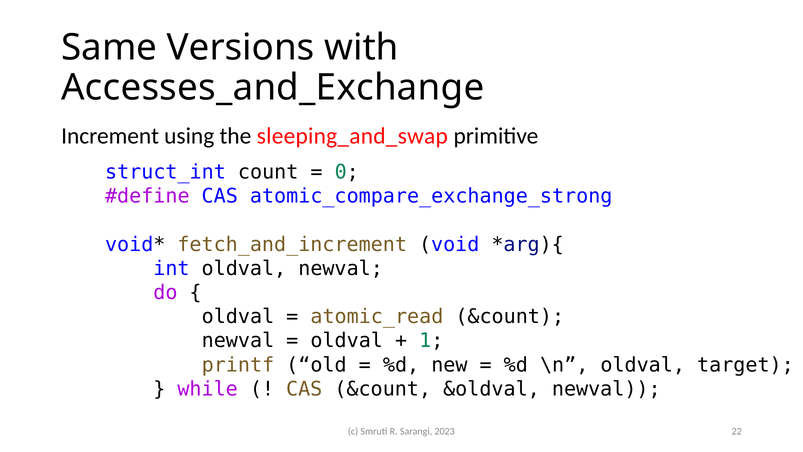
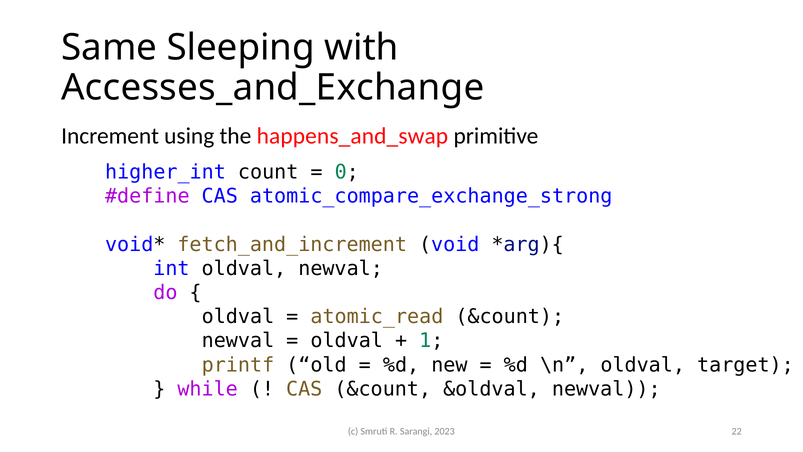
Versions: Versions -> Sleeping (241, 48)
sleeping_and_swap: sleeping_and_swap -> happens_and_swap (352, 136)
struct_int: struct_int -> higher_int (165, 172)
